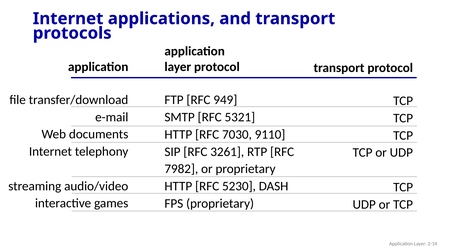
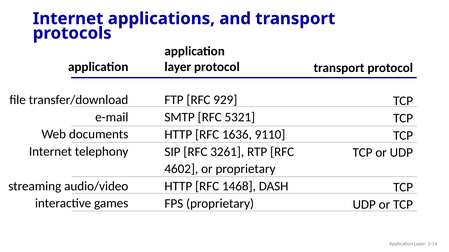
949: 949 -> 929 (225, 100)
7030: 7030 -> 1636 (237, 135)
7982: 7982 -> 4602 (181, 169)
5230: 5230 -> 1468 (239, 187)
